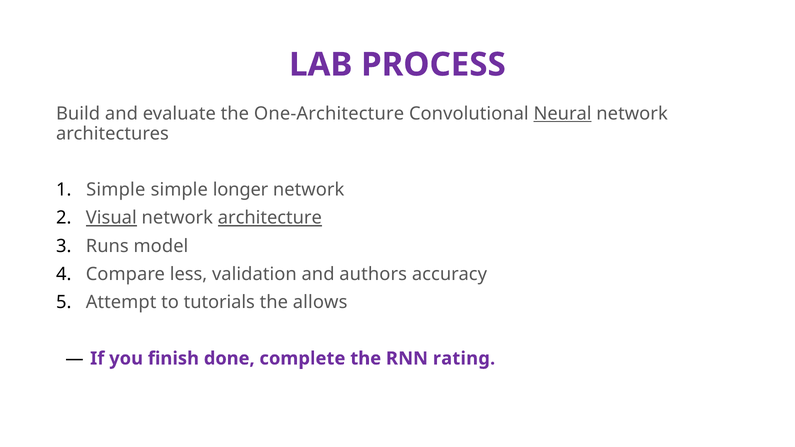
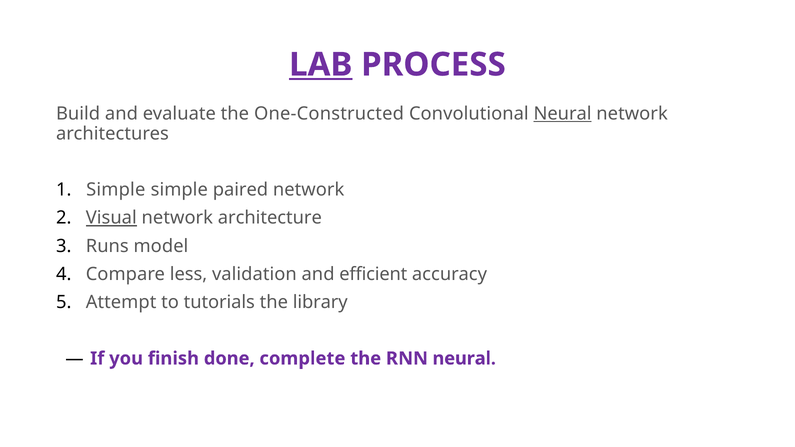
LAB underline: none -> present (321, 65)
One-Architecture: One-Architecture -> One-Constructed (329, 114)
longer: longer -> paired (240, 190)
architecture underline: present -> none (270, 218)
authors: authors -> efficient (373, 274)
allows: allows -> library (320, 302)
RNN rating: rating -> neural (464, 359)
